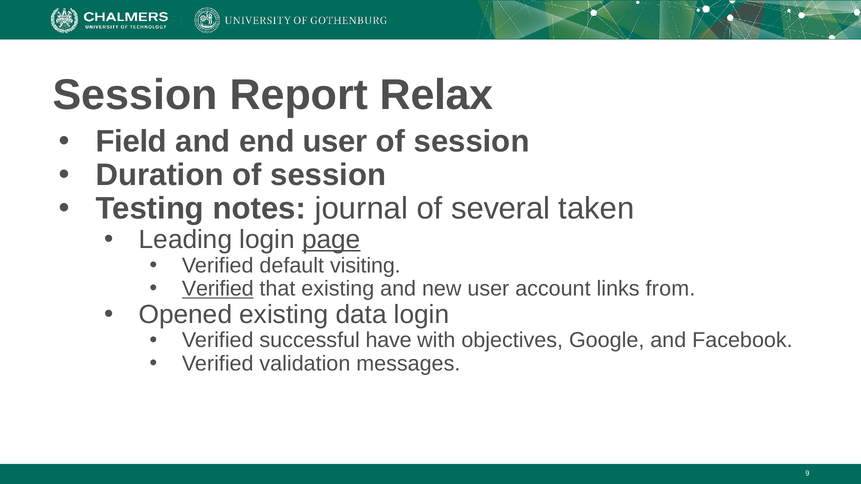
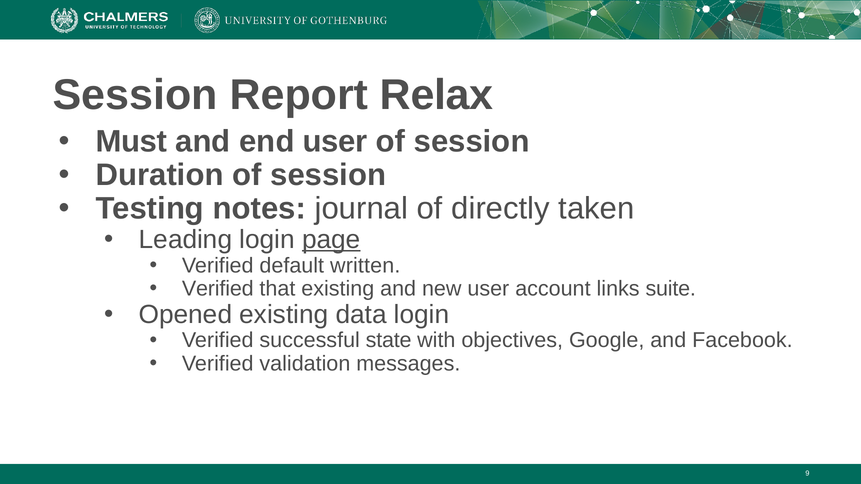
Field: Field -> Must (131, 142)
several: several -> directly (501, 209)
visiting: visiting -> written (365, 266)
Verified underline: present -> none (218, 289)
from: from -> suite (671, 289)
have: have -> state (389, 341)
